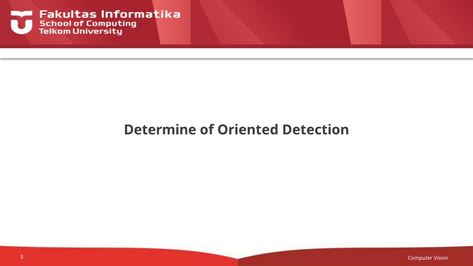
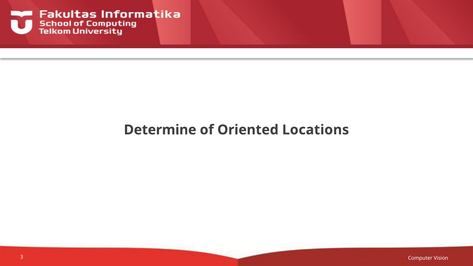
Detection: Detection -> Locations (316, 130)
